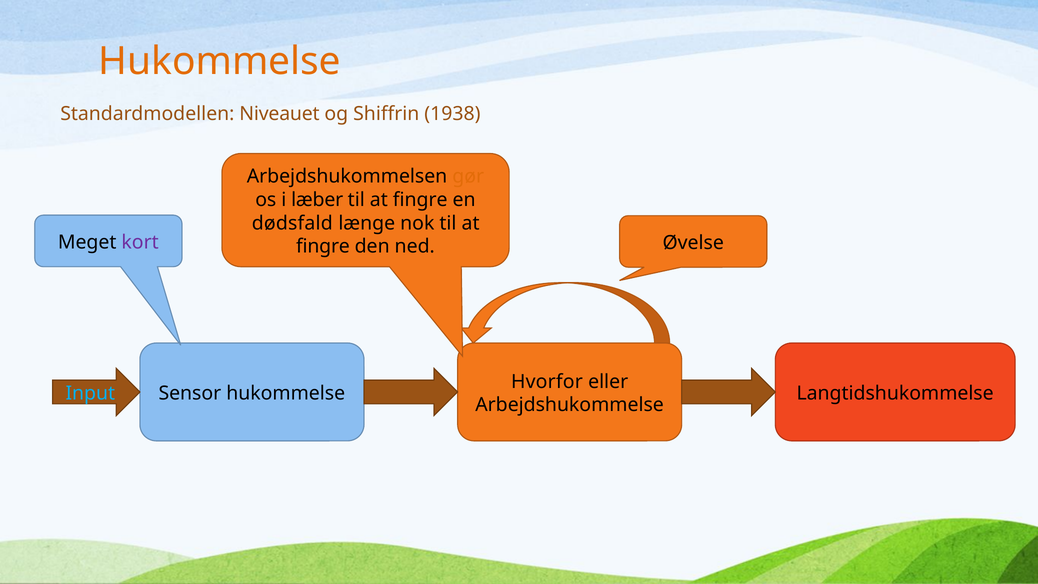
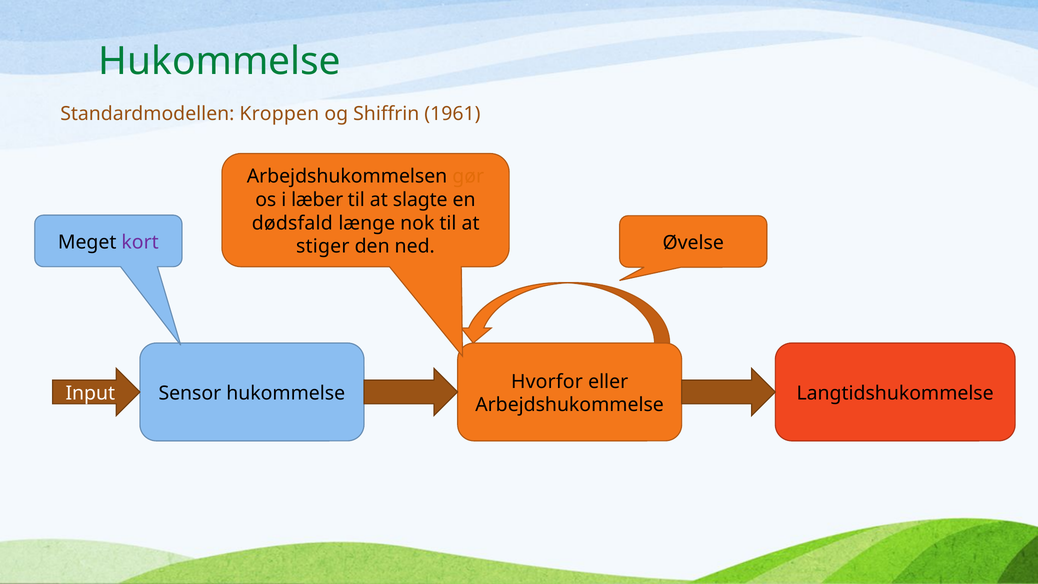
Hukommelse colour: orange -> green (220, 61)
Niveauet: Niveauet -> Kroppen (279, 114)
1938: 1938 -> 1961 (452, 114)
fingre: fingre -> slagte (420, 200)
fingre: fingre -> stiger (323, 246)
Input colour: light blue -> white (90, 393)
